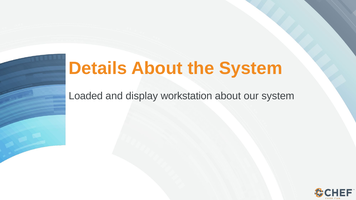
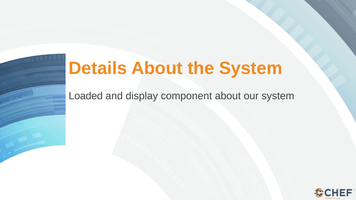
workstation: workstation -> component (186, 96)
